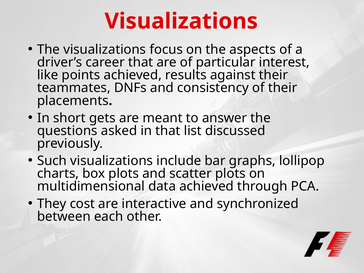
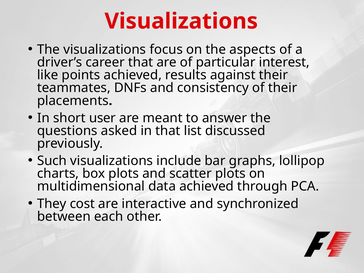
gets: gets -> user (102, 118)
